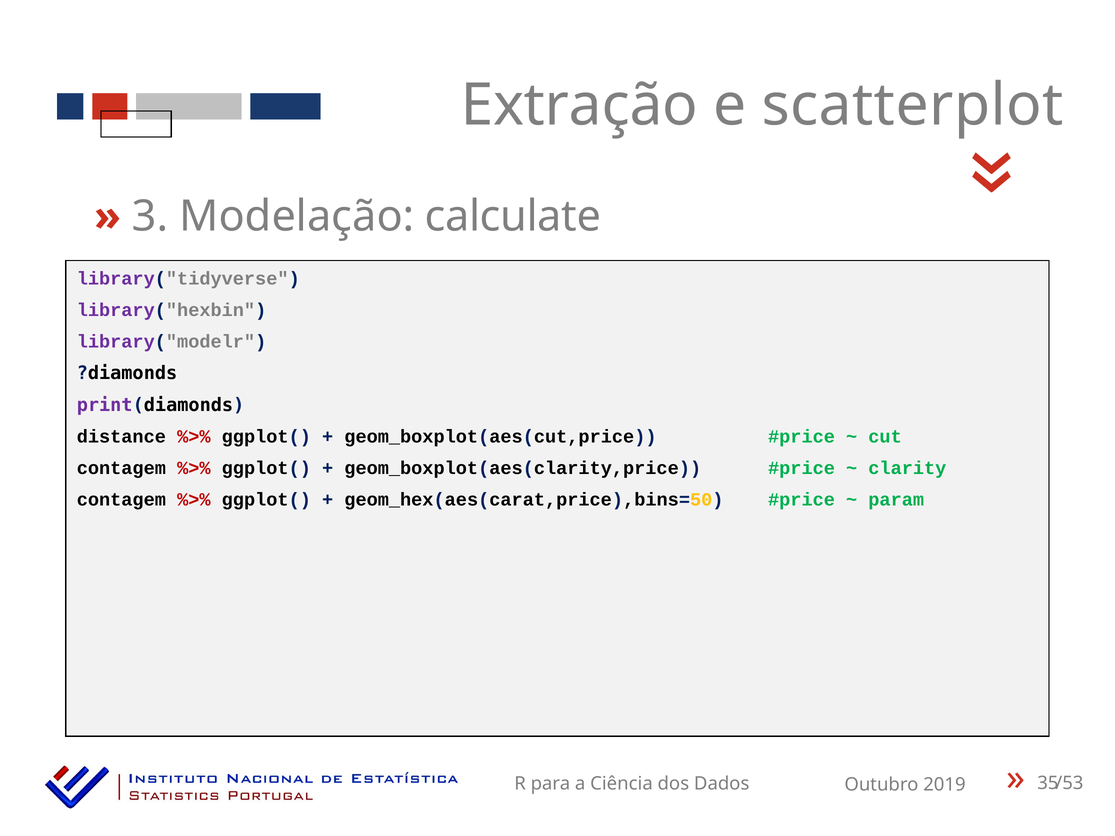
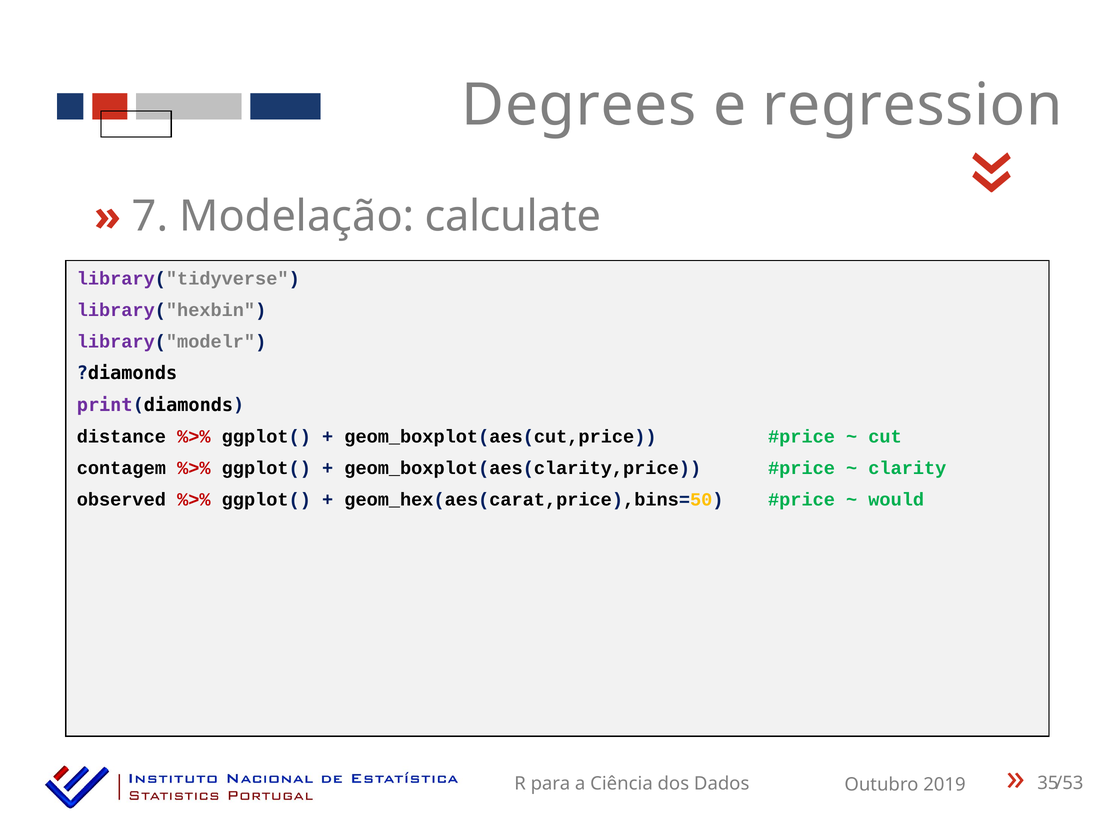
Extração: Extração -> Degrees (579, 105)
scatterplot: scatterplot -> regression (912, 105)
3: 3 -> 7 (150, 216)
contagem: contagem -> observed (121, 500)
param: param -> would (896, 500)
